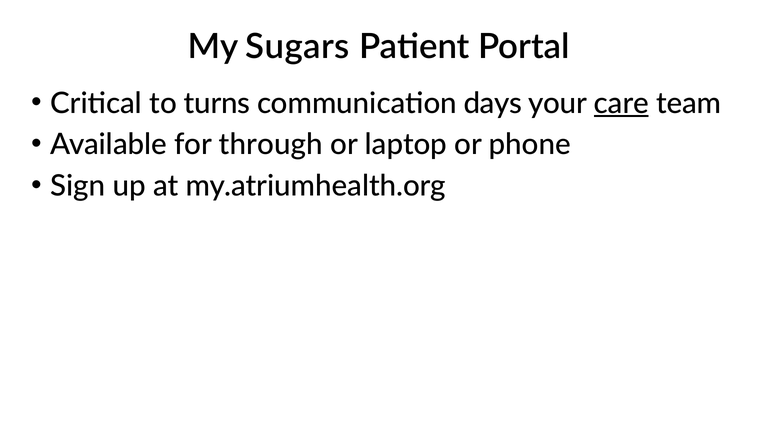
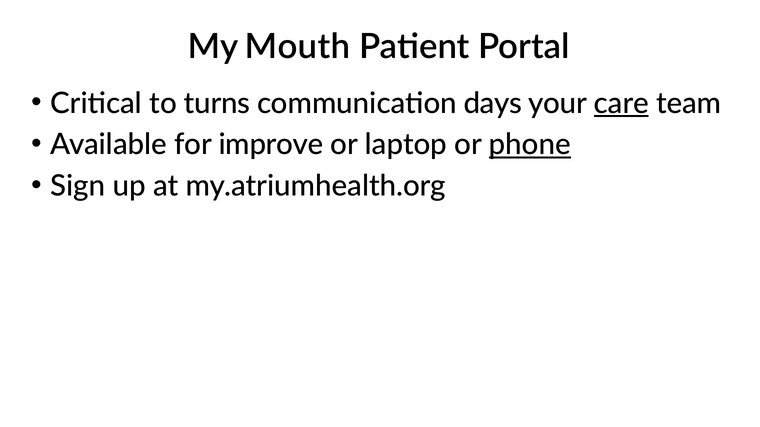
Sugars: Sugars -> Mouth (298, 47)
through: through -> improve (271, 145)
phone underline: none -> present (530, 145)
